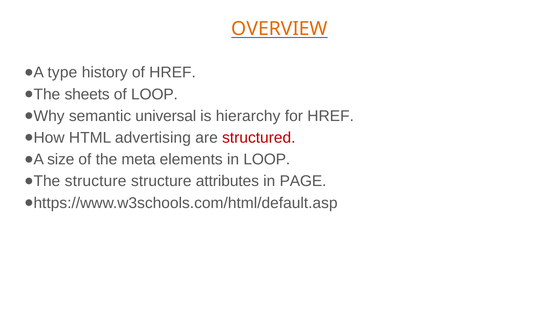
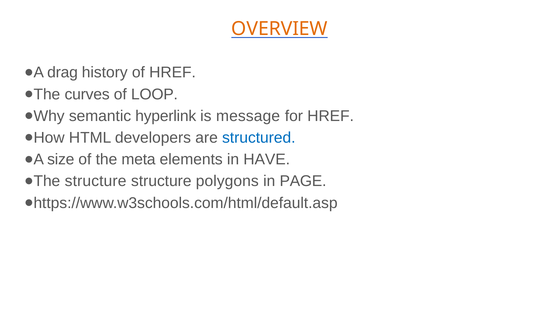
type: type -> drag (63, 73)
sheets: sheets -> curves (87, 94)
universal: universal -> hyperlink (166, 116)
hierarchy: hierarchy -> message (248, 116)
advertising: advertising -> developers (153, 138)
structured colour: red -> blue (259, 138)
in LOOP: LOOP -> HAVE (267, 160)
attributes: attributes -> polygons (227, 181)
